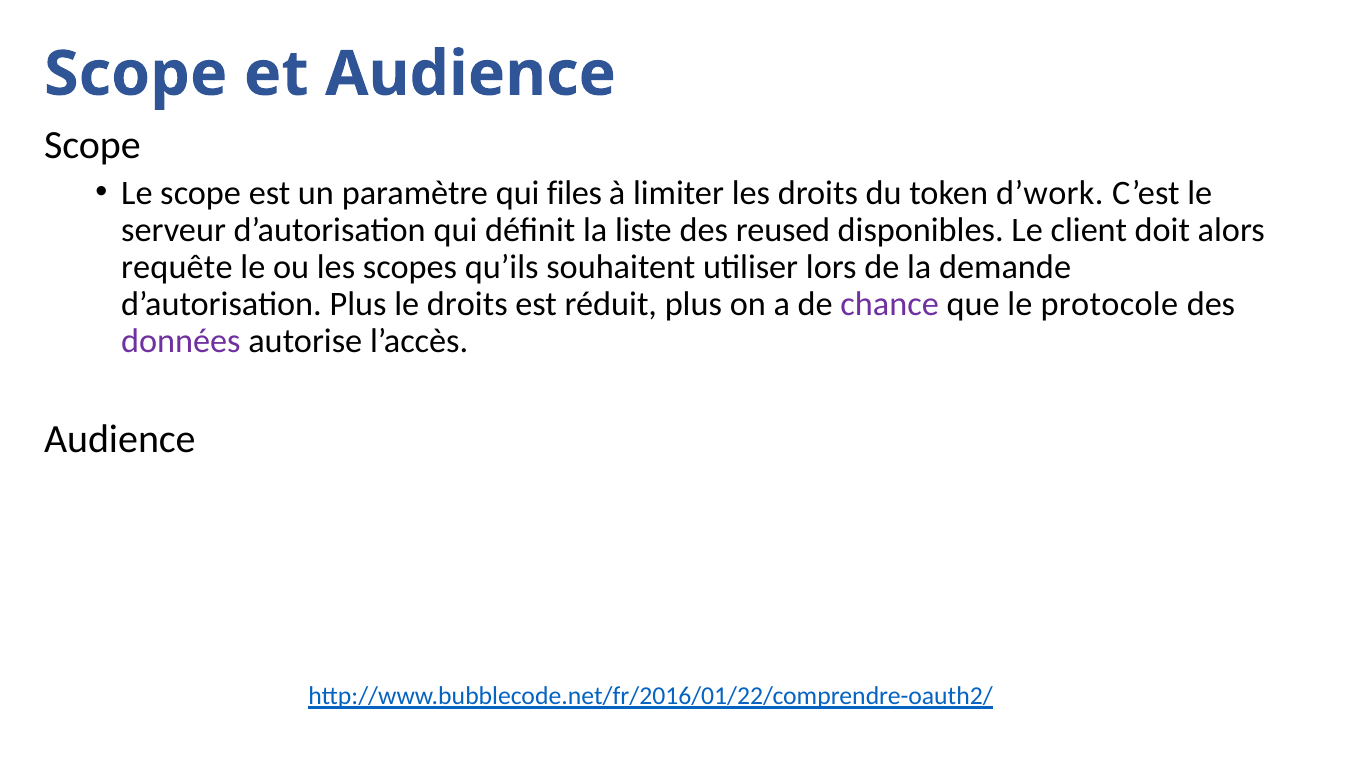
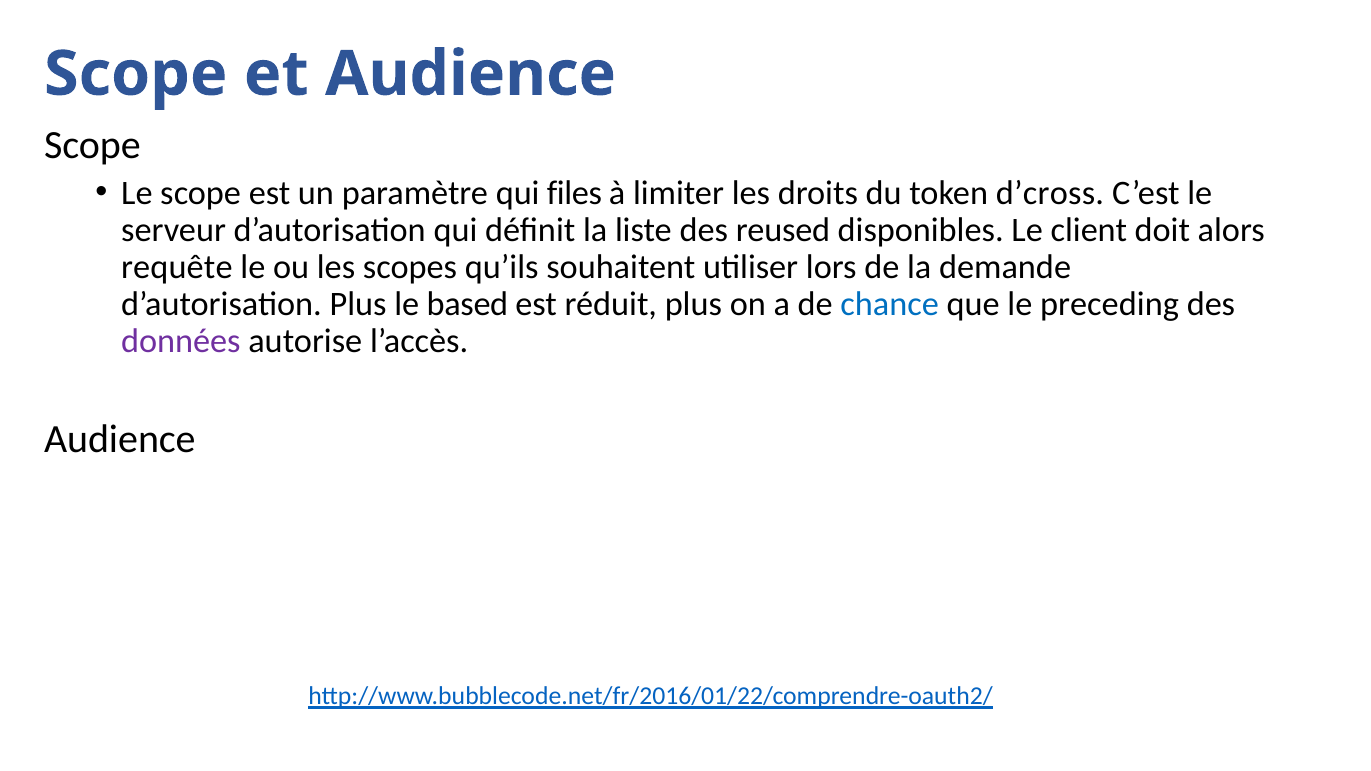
d’work: d’work -> d’cross (1050, 193)
le droits: droits -> based (467, 304)
chance colour: purple -> blue (890, 304)
protocole: protocole -> preceding (1110, 304)
